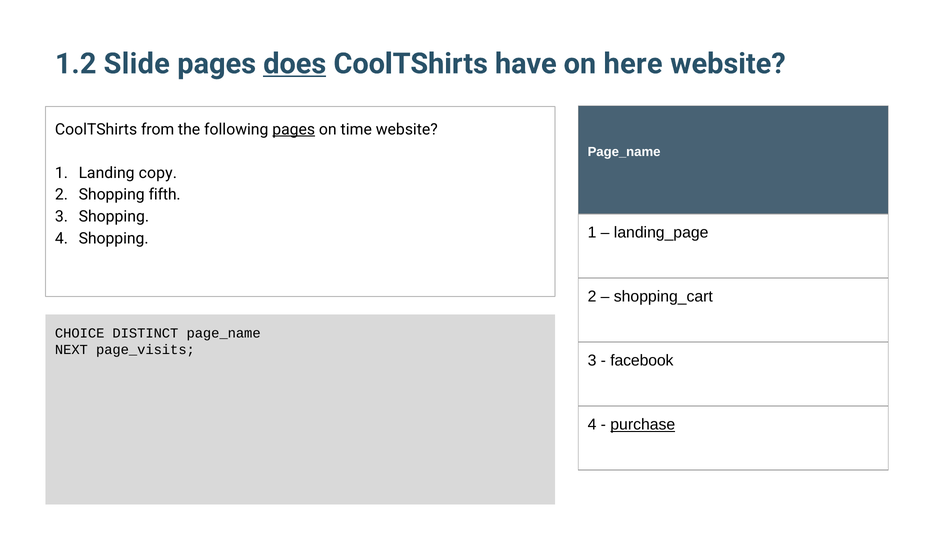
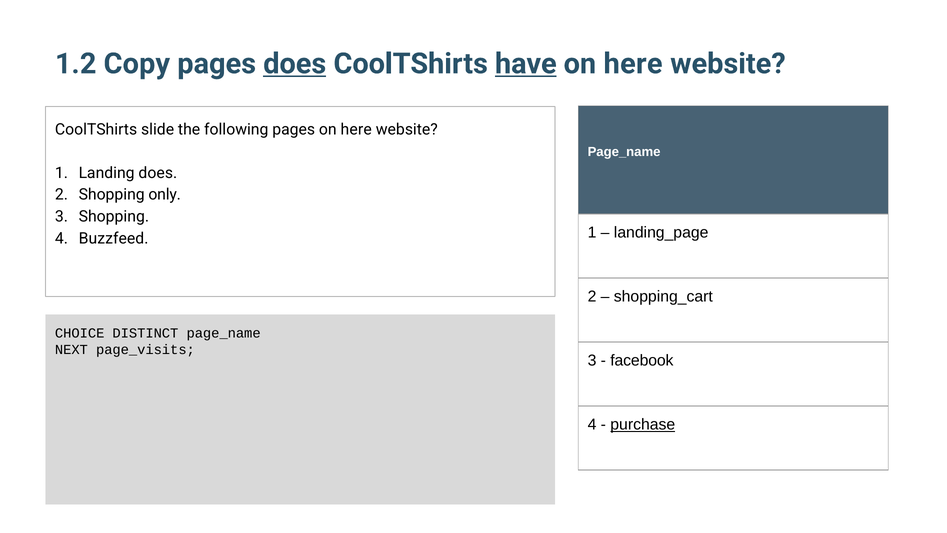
Slide: Slide -> Copy (137, 64)
have underline: none -> present (526, 64)
from: from -> slide (158, 129)
pages underline: present -> none (294, 129)
time: time -> here (356, 129)
Landing copy: copy -> does (158, 173)
fifth: fifth -> only (165, 195)
4 Shopping: Shopping -> Buzzfeed (114, 238)
